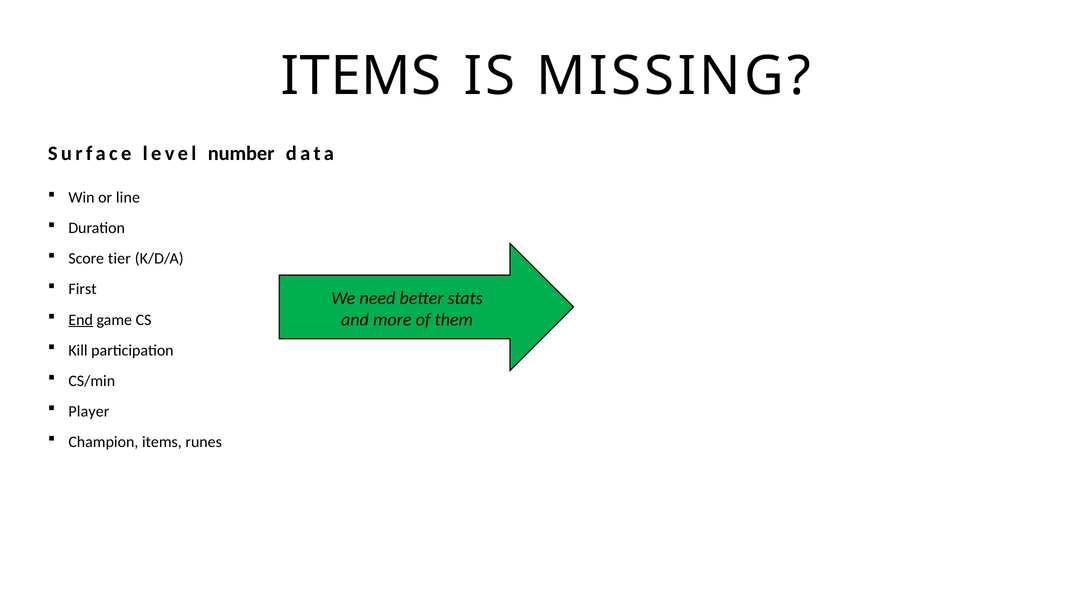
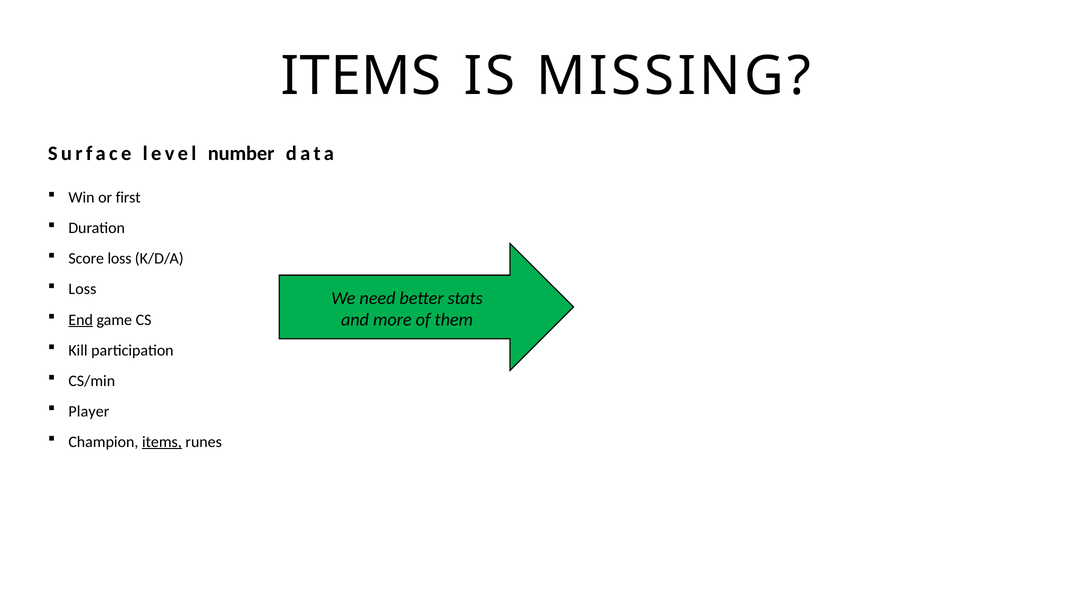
line: line -> first (128, 198)
Score tier: tier -> loss (120, 259)
First: First -> Loss (82, 289)
items underline: none -> present (162, 442)
